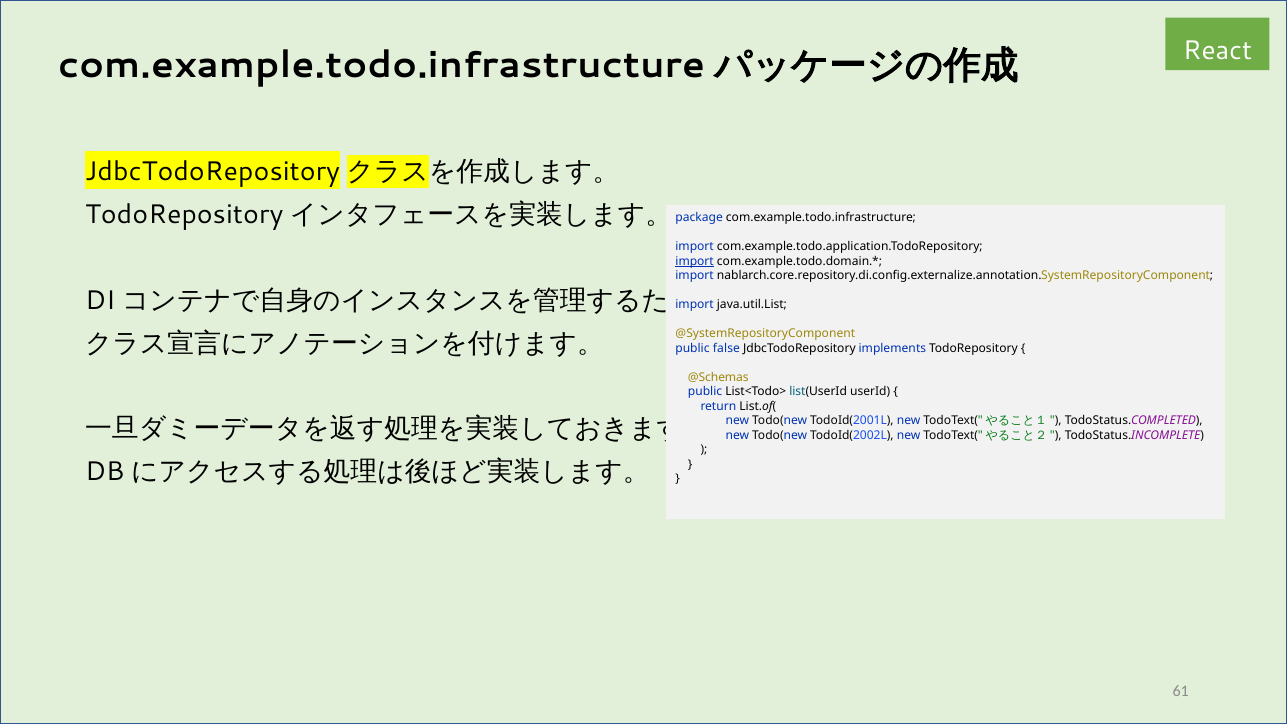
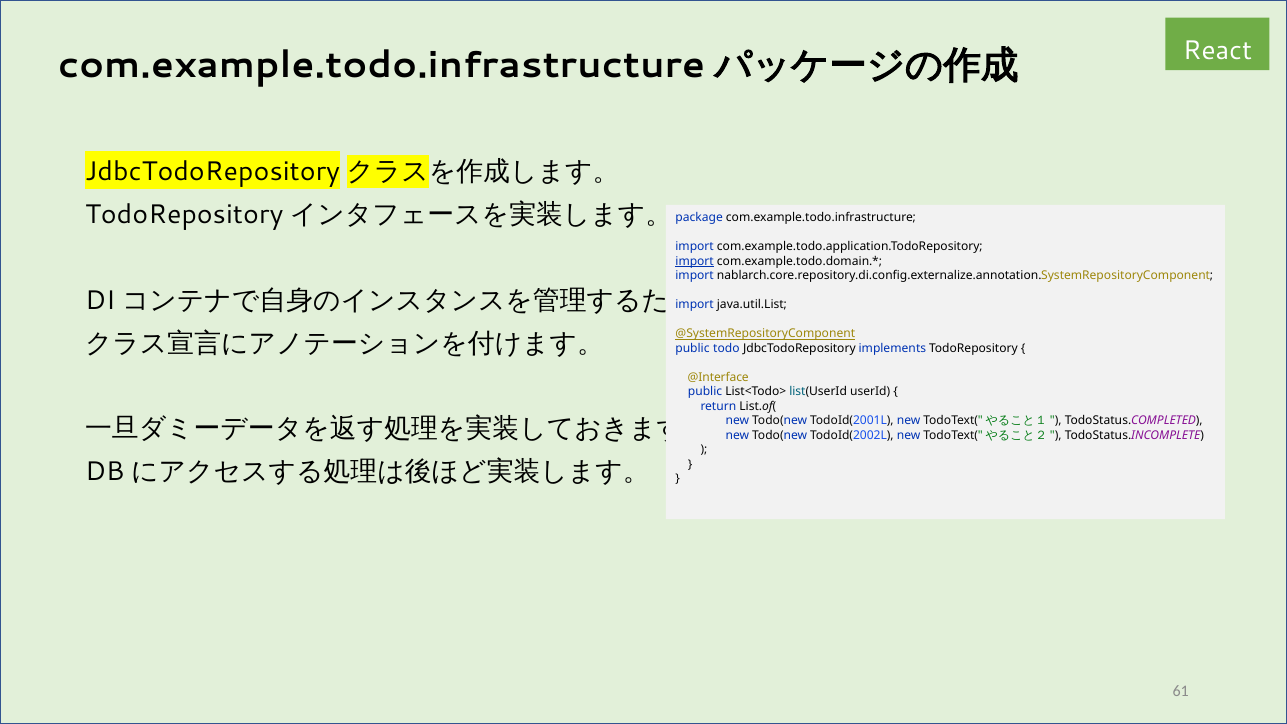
@SystemRepositoryComponent underline: none -> present (765, 334)
false: false -> todo (726, 348)
@Schemas: @Schemas -> @Interface (718, 377)
